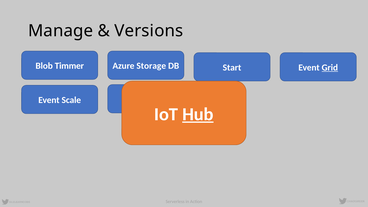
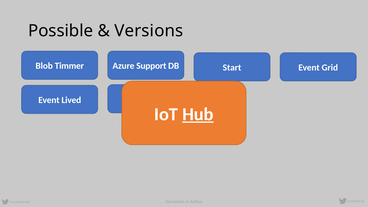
Manage: Manage -> Possible (61, 31)
Storage: Storage -> Support (151, 66)
Grid underline: present -> none (330, 67)
Scale: Scale -> Lived (71, 100)
